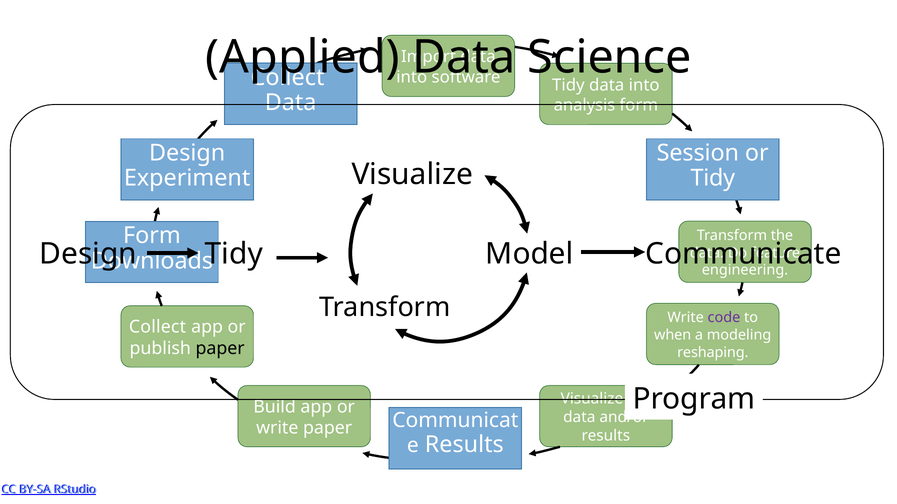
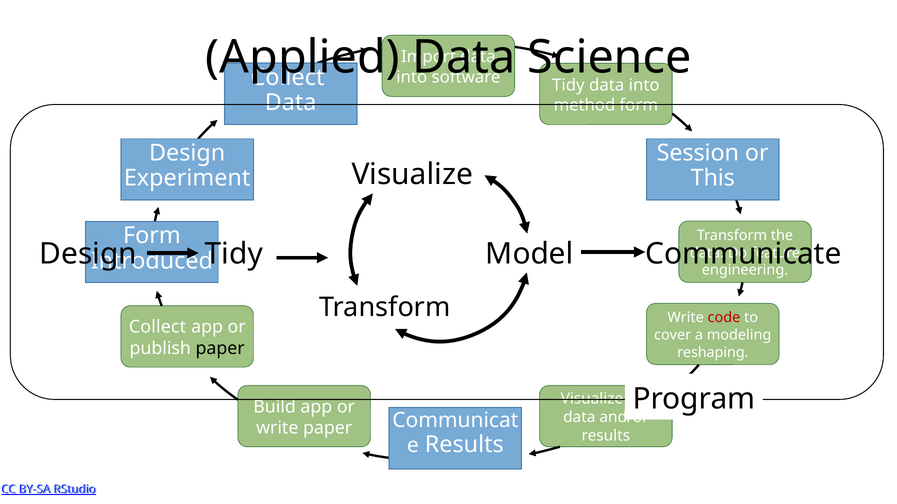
analysis: analysis -> method (584, 105)
Tidy: Tidy -> This (713, 178)
Downloads: Downloads -> Introduced (152, 261)
code colour: purple -> red (724, 318)
when: when -> cover (673, 335)
